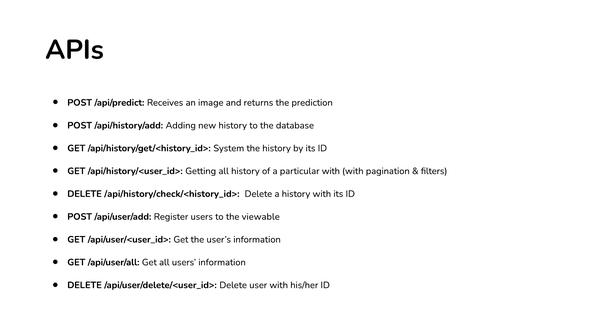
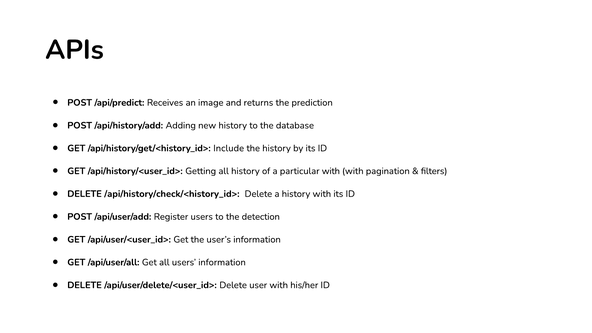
System: System -> Include (229, 148)
viewable: viewable -> detection (261, 217)
